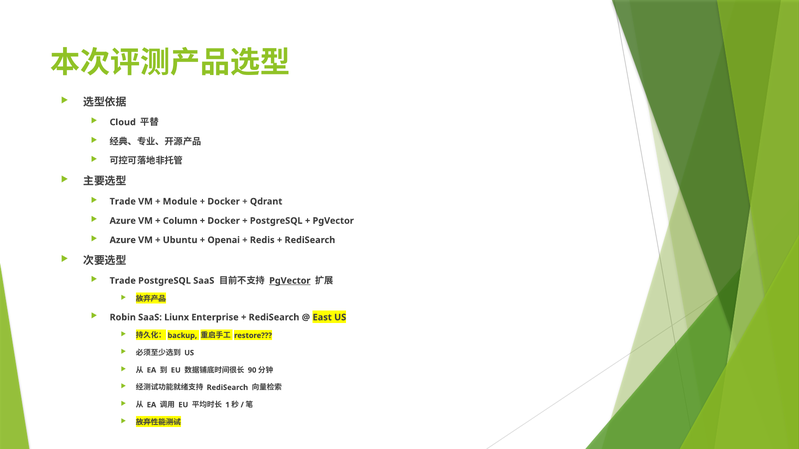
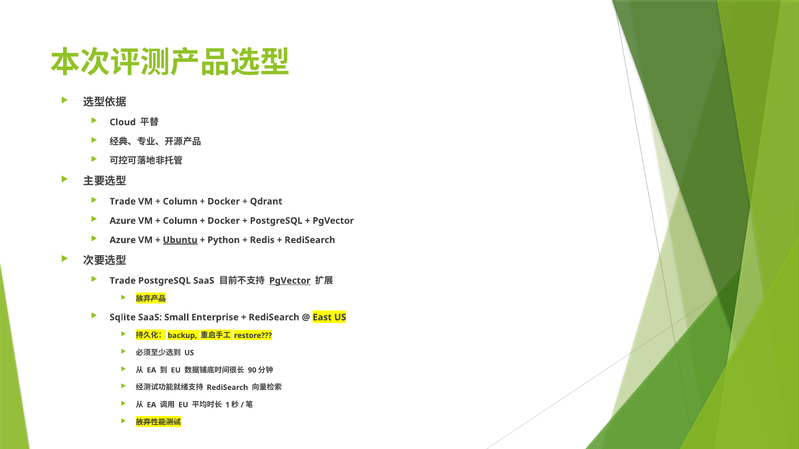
Module: Module -> Column (180, 202)
Ubuntu underline: none -> present (180, 240)
Openai: Openai -> Python (224, 240)
Robin: Robin -> Sqlite (123, 318)
Liunx: Liunx -> Small (177, 318)
